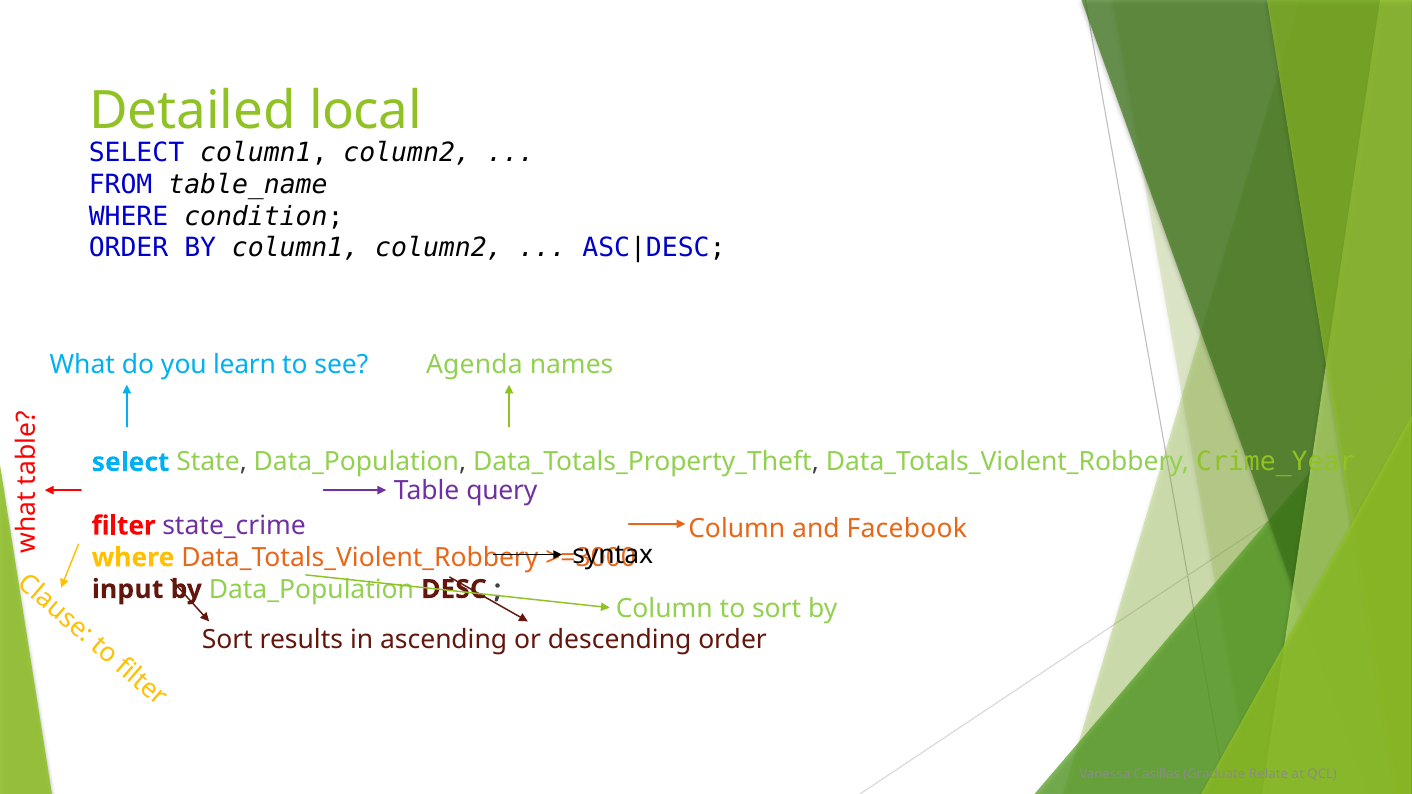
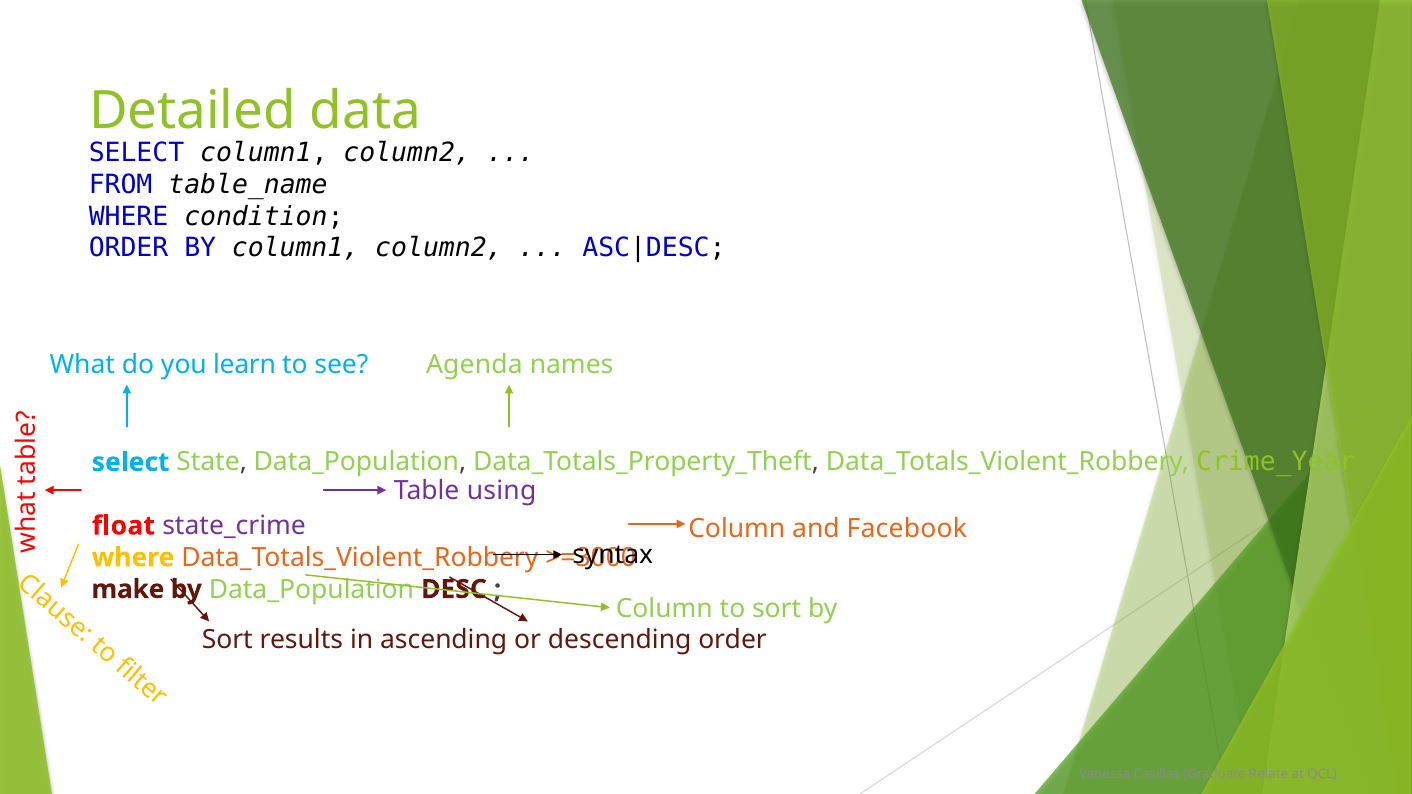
local: local -> data (365, 111)
query: query -> using (502, 491)
filter: filter -> float (123, 526)
input: input -> make (128, 589)
